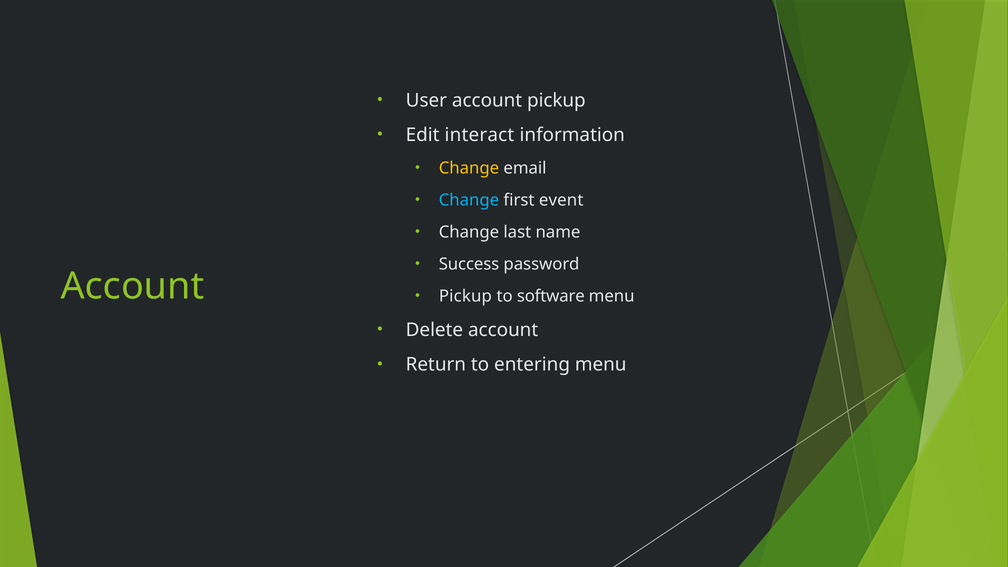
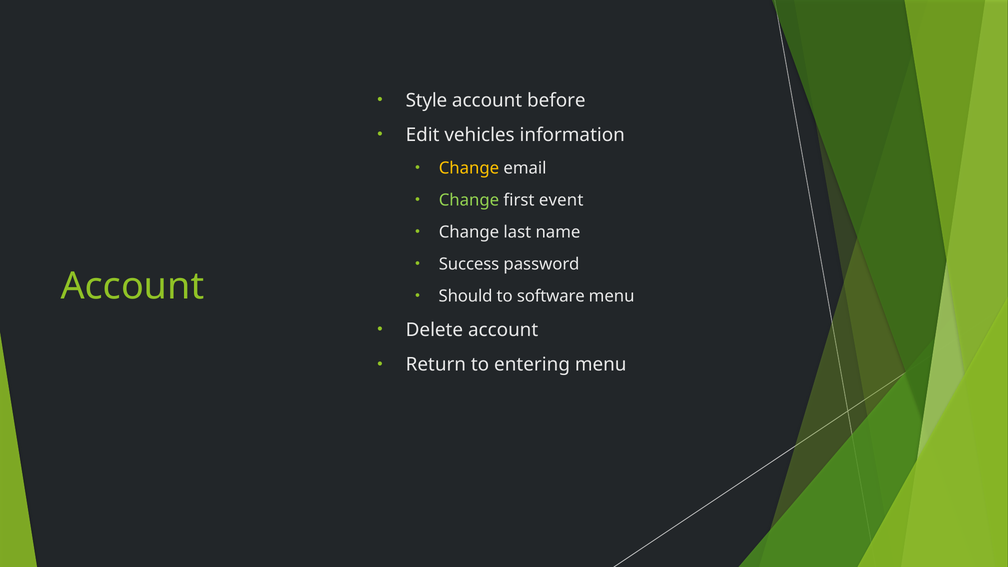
User: User -> Style (426, 100)
account pickup: pickup -> before (556, 100)
interact: interact -> vehicles (480, 135)
Change colour: light blue -> light green (469, 200)
Pickup: Pickup -> Should (466, 296)
